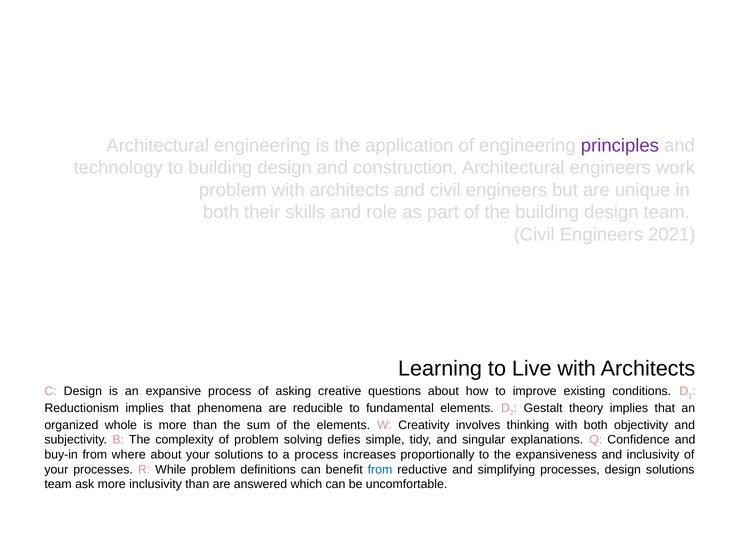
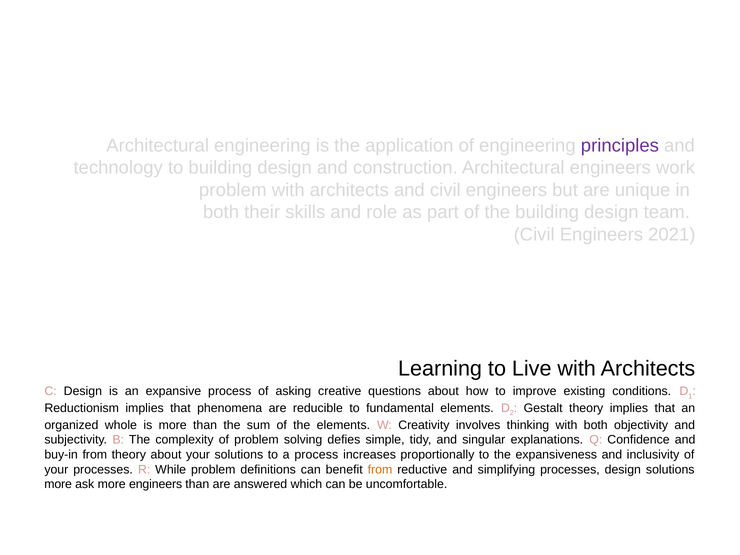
from where: where -> theory (129, 455)
from colour: blue -> orange (380, 469)
team: team -> more (58, 484)
more inclusivity: inclusivity -> engineers (156, 484)
